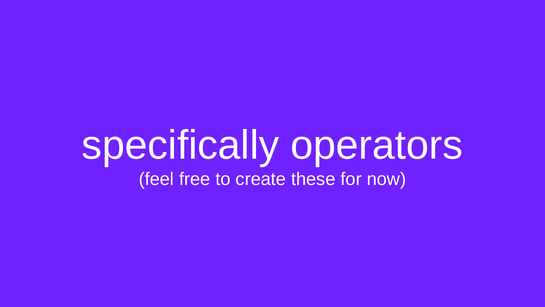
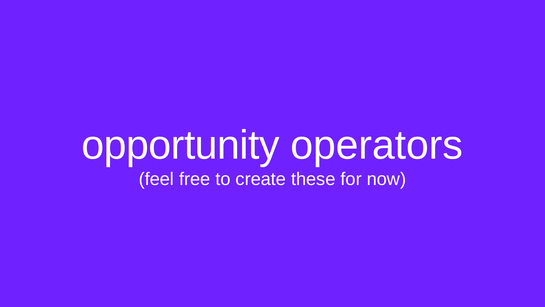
specifically: specifically -> opportunity (181, 145)
